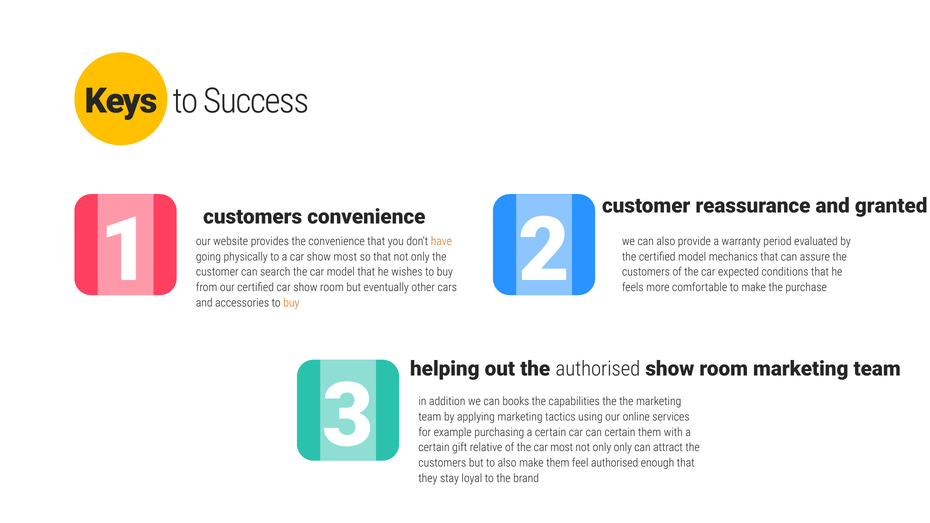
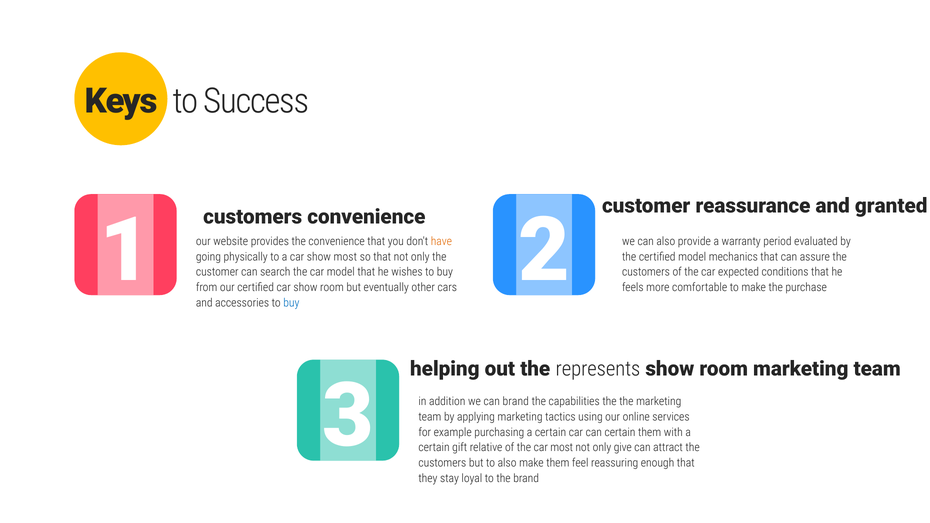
buy colour: orange -> blue (291, 303)
the authorised: authorised -> represents (598, 369)
can books: books -> brand (516, 402)
only only: only -> give (623, 448)
feel authorised: authorised -> reassuring (615, 463)
